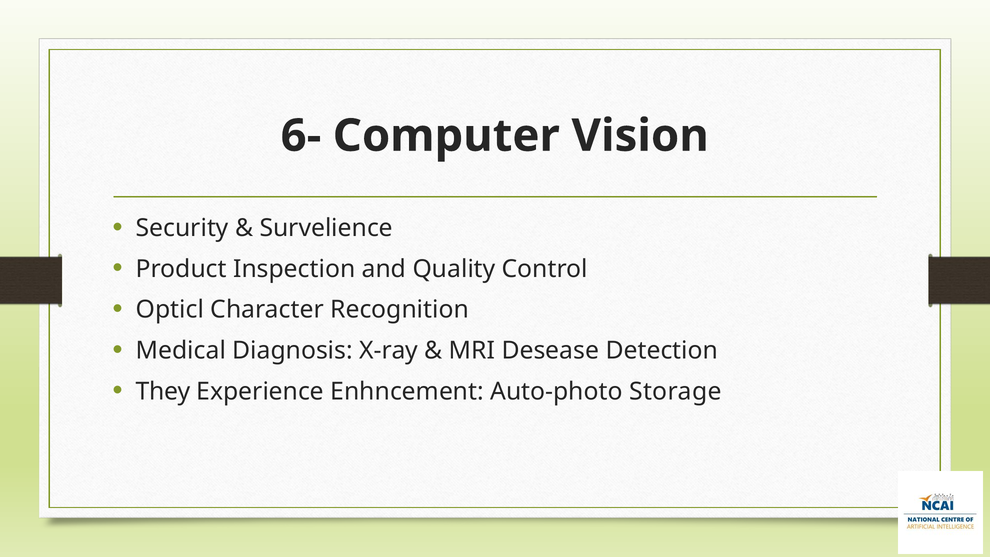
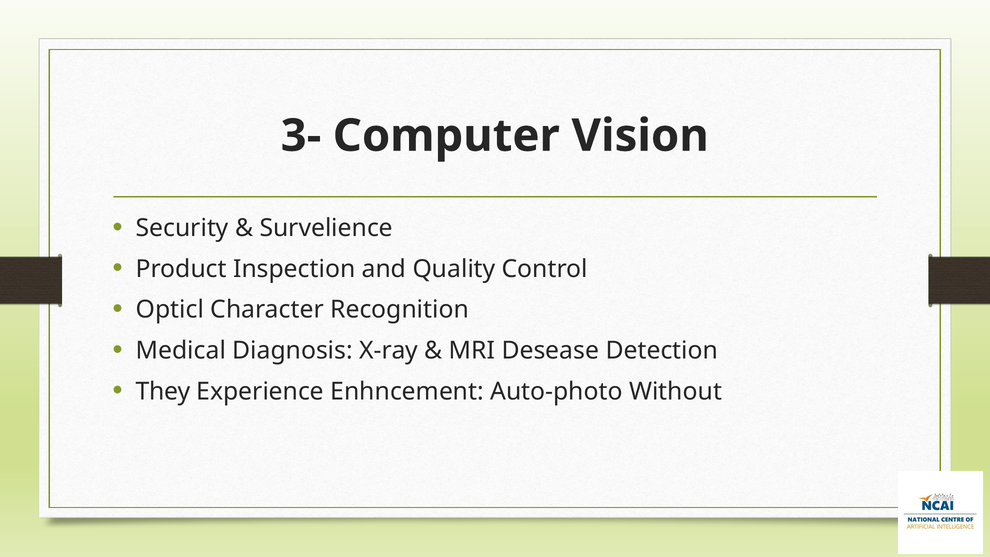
6-: 6- -> 3- (301, 136)
Storage: Storage -> Without (676, 391)
